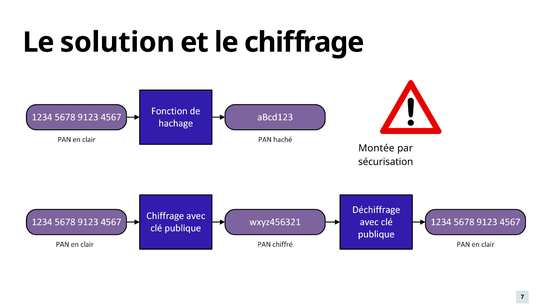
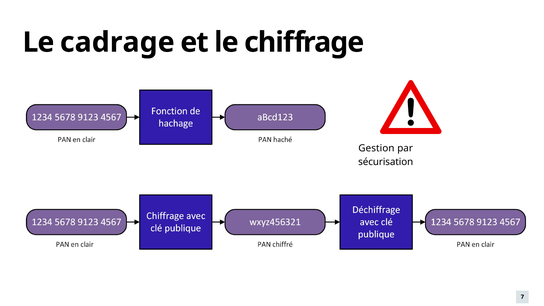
solution: solution -> cadrage (117, 42)
Montée: Montée -> Gestion (376, 148)
